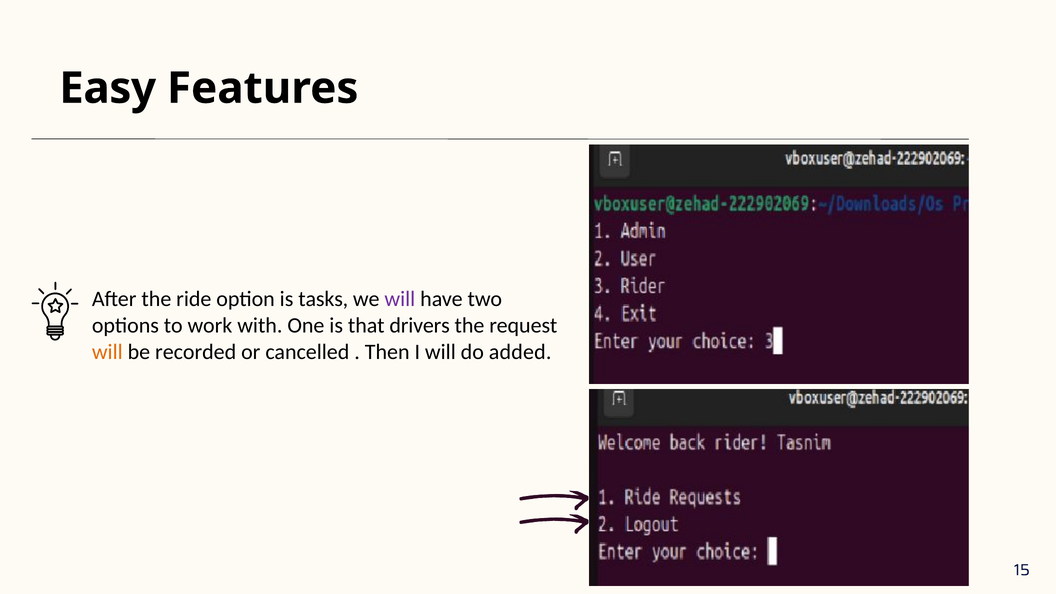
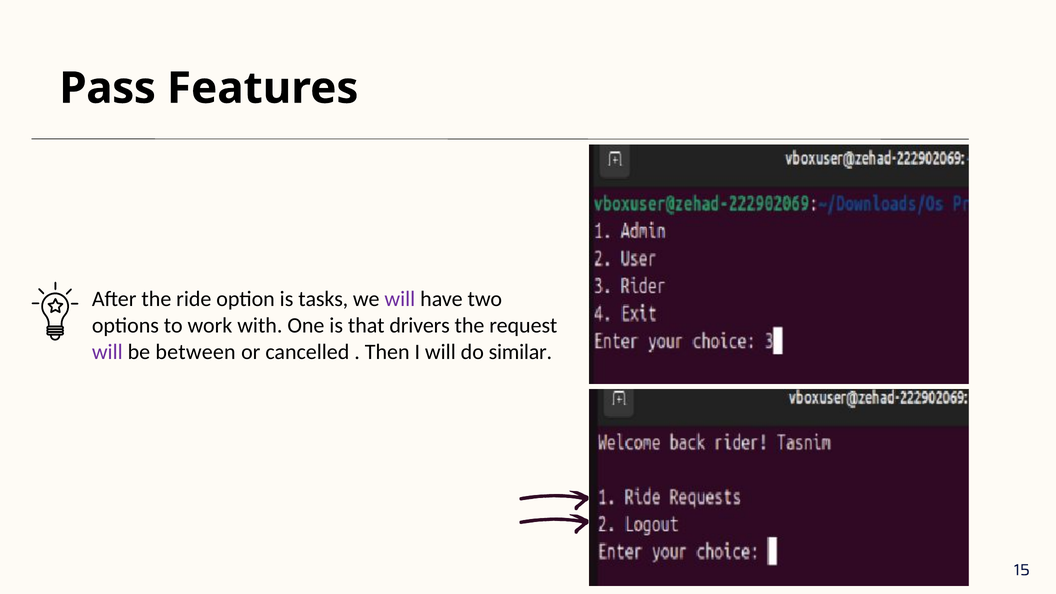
Easy: Easy -> Pass (108, 88)
will colour: orange -> purple (107, 352)
recorded: recorded -> between (196, 352)
added: added -> similar (520, 352)
